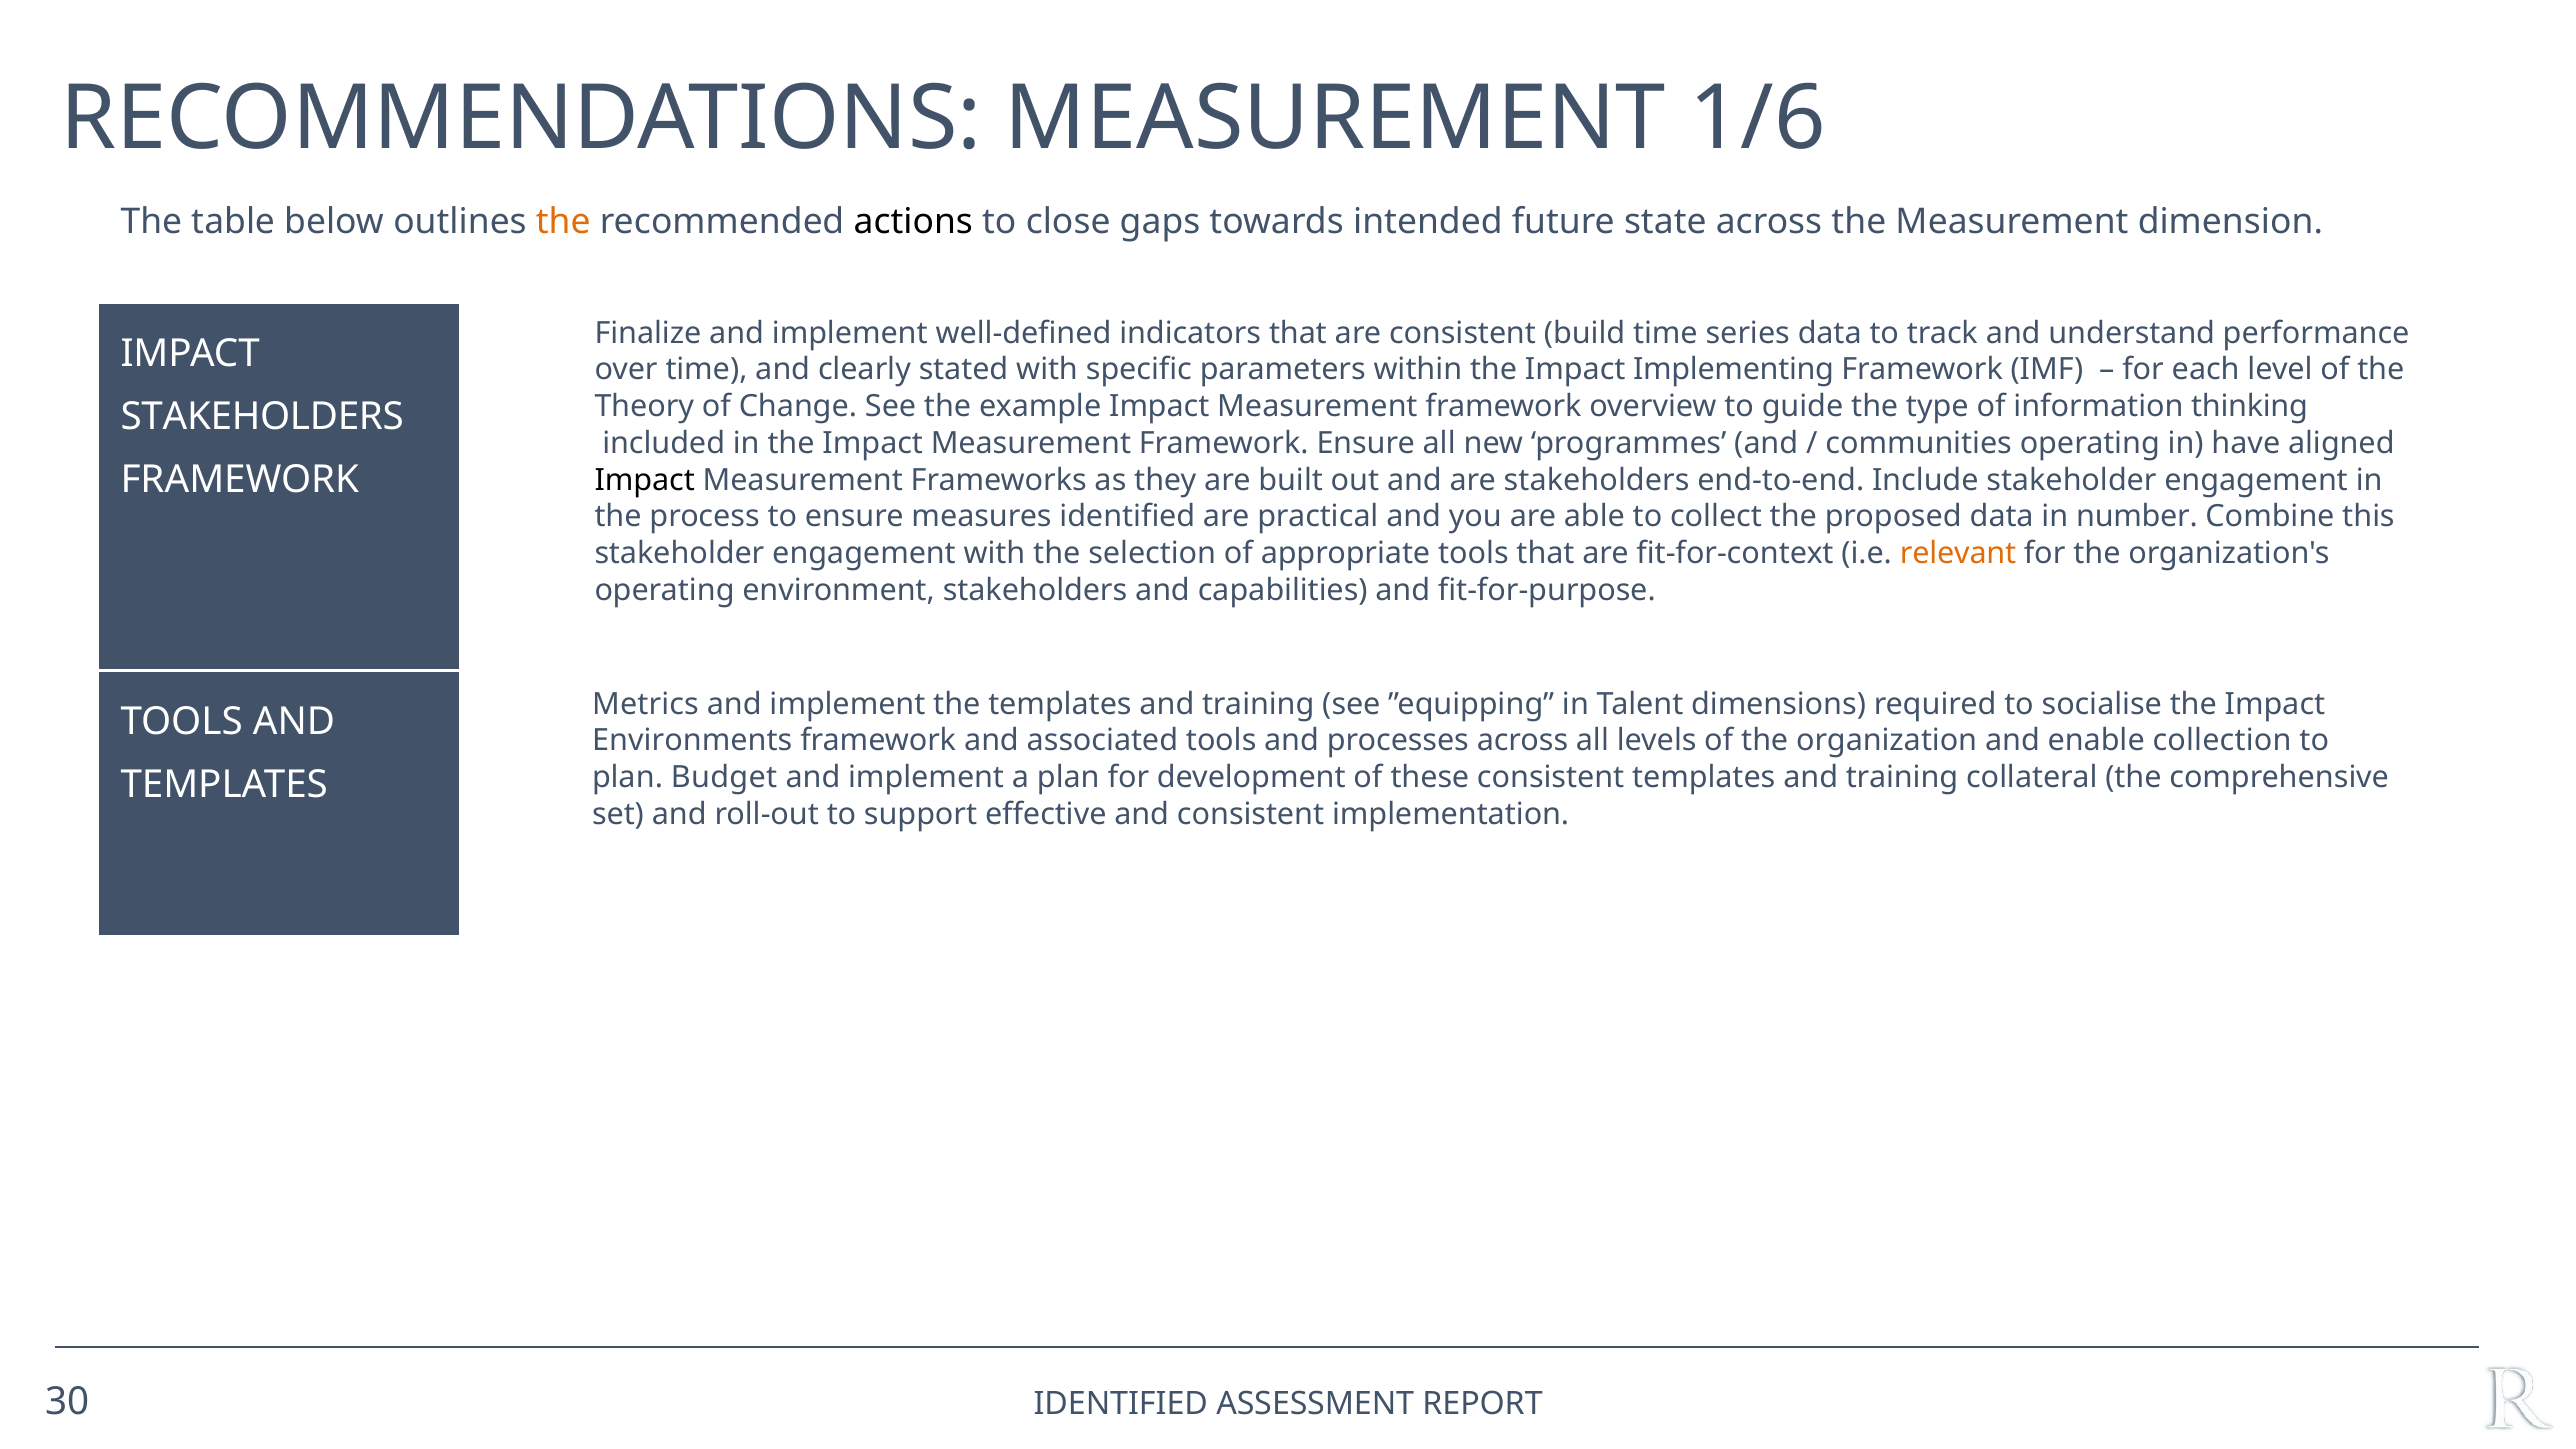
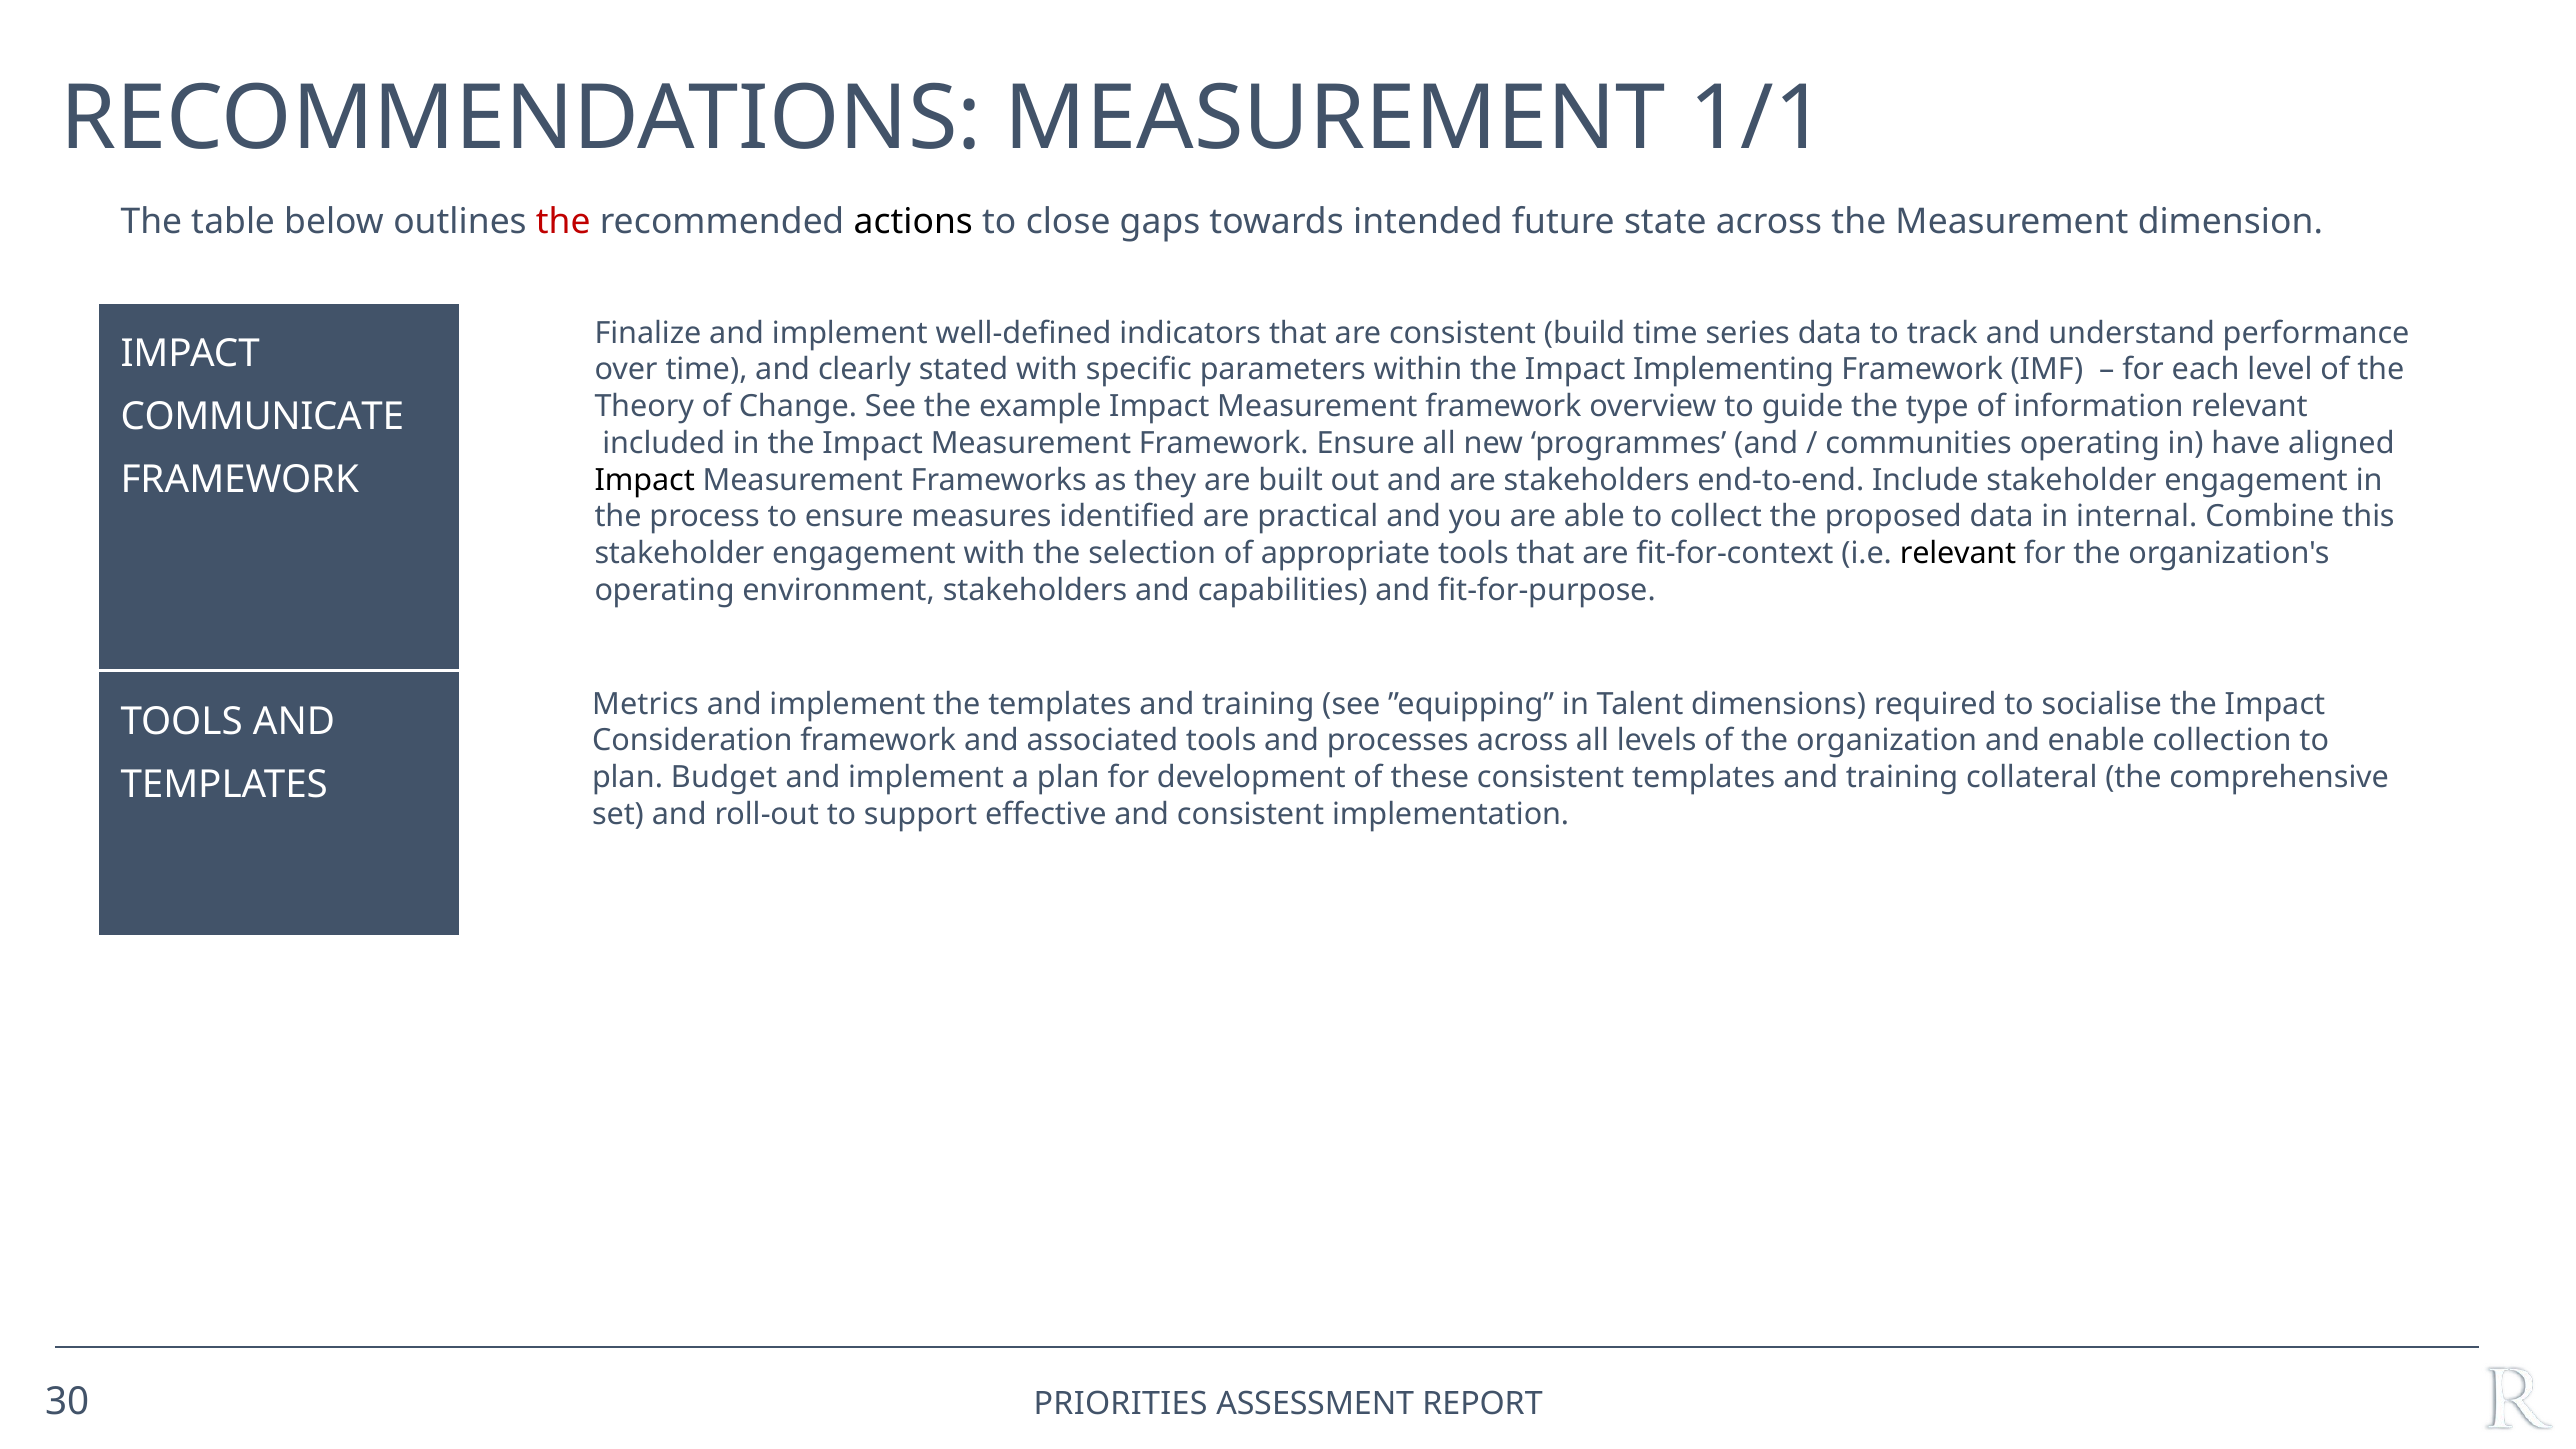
1/6: 1/6 -> 1/1 (1758, 119)
the colour: orange -> red (563, 222)
information thinking: thinking -> relevant (2249, 407)
STAKEHOLDERS: STAKEHOLDERS -> COMMUNICATE (262, 416)
number: number -> internal (2137, 517)
relevant colour: orange -> black (1958, 553)
Environments: Environments -> Consideration (692, 741)
IDENTIFIED: IDENTIFIED -> PRIORITIES (1121, 1404)
